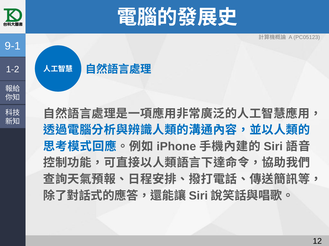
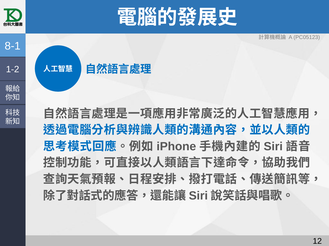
9-1: 9-1 -> 8-1 (13, 46)
